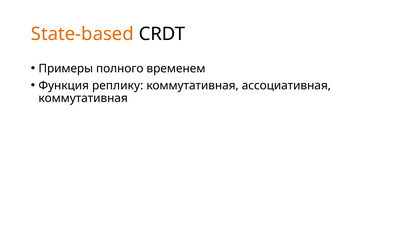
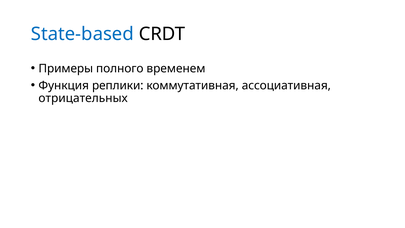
State-based colour: orange -> blue (82, 34)
реплику: реплику -> реплики (118, 85)
коммутативная: коммутативная -> отрицательных (83, 98)
